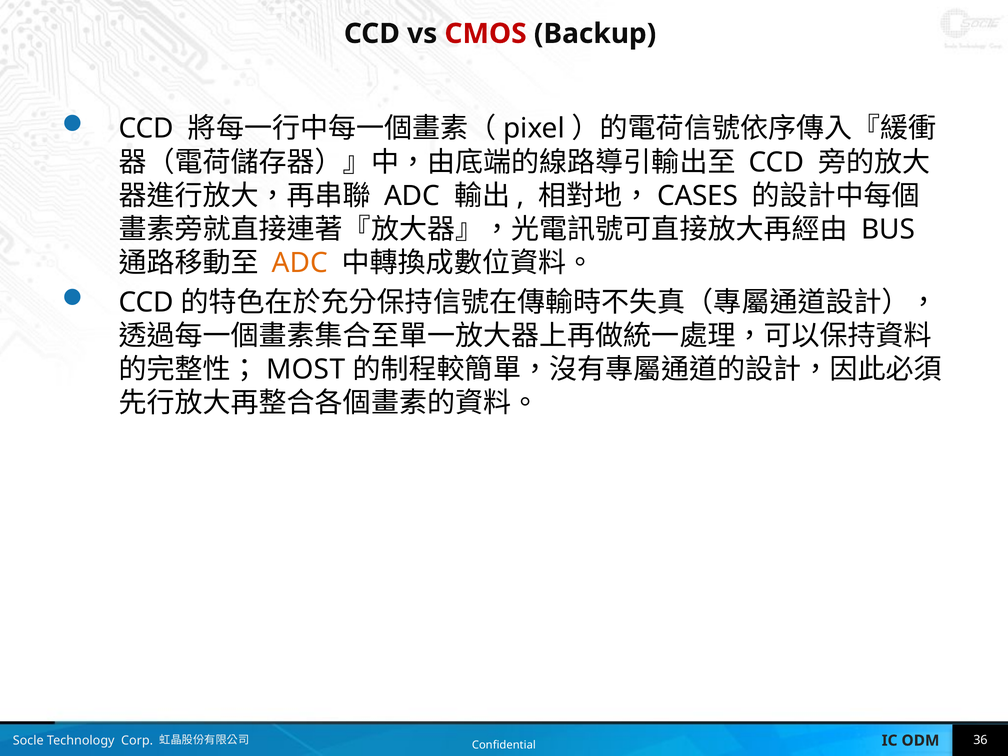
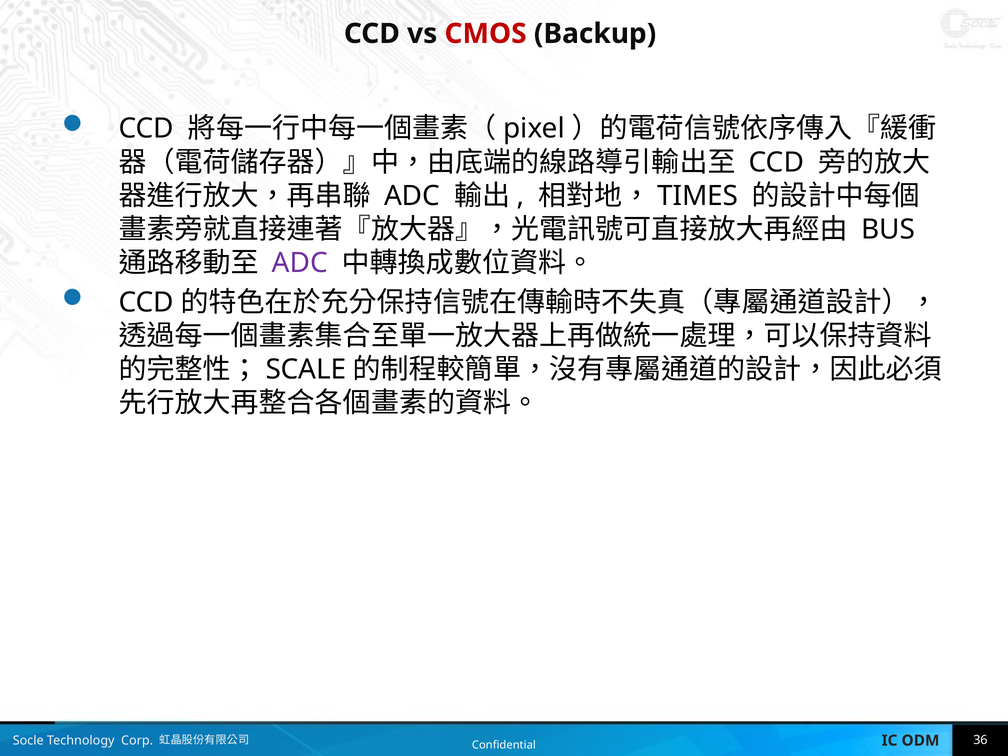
CASES: CASES -> TIMES (698, 196)
ADC colour: orange -> purple (300, 263)
MOST: MOST -> SCALE (306, 370)
